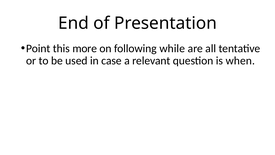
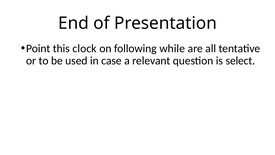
more: more -> clock (85, 48)
when: when -> select (240, 61)
